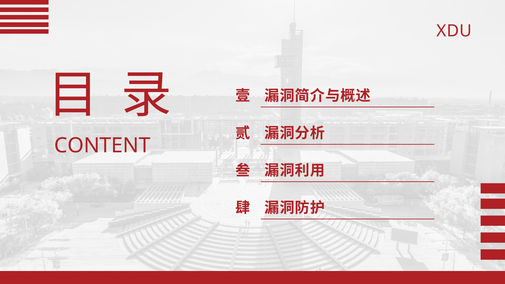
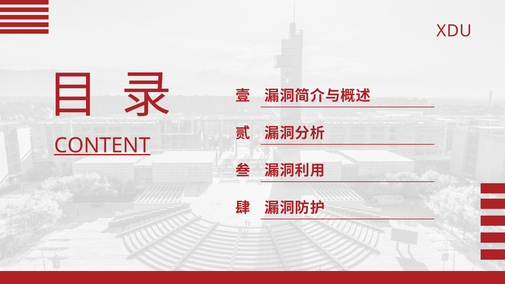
CONTENT underline: none -> present (102, 146)
